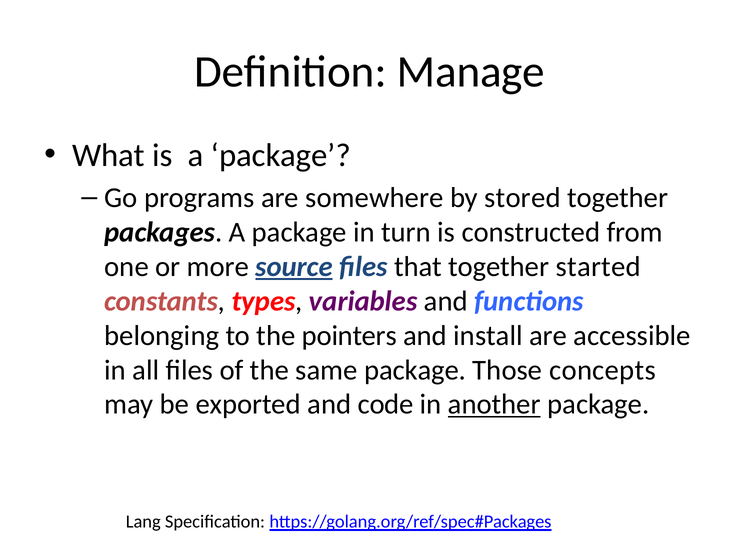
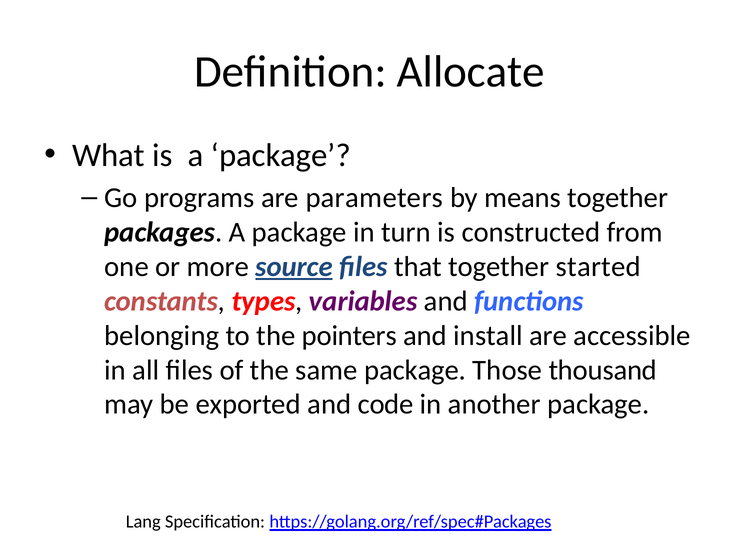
Manage: Manage -> Allocate (471, 72)
somewhere: somewhere -> parameters (374, 197)
stored: stored -> means (523, 197)
concepts: concepts -> thousand (603, 370)
another underline: present -> none (494, 404)
